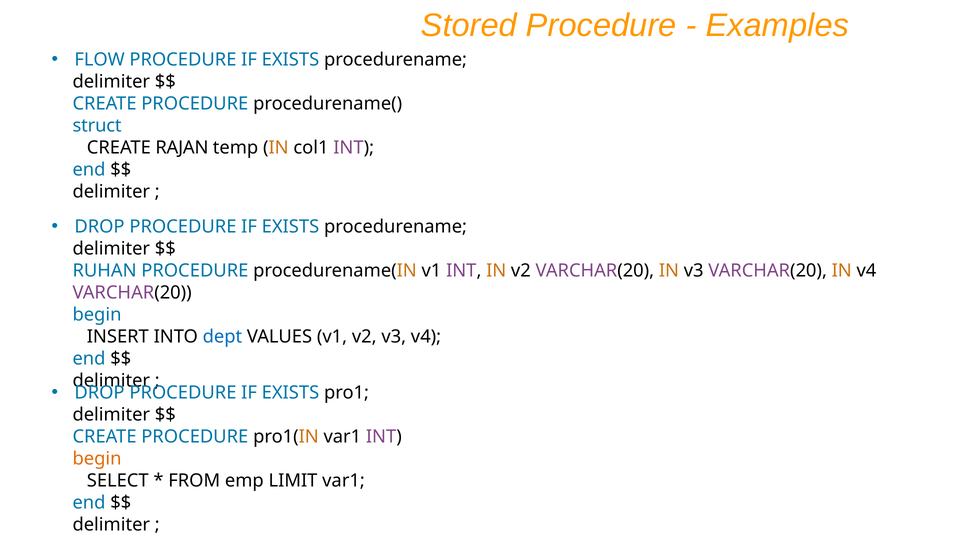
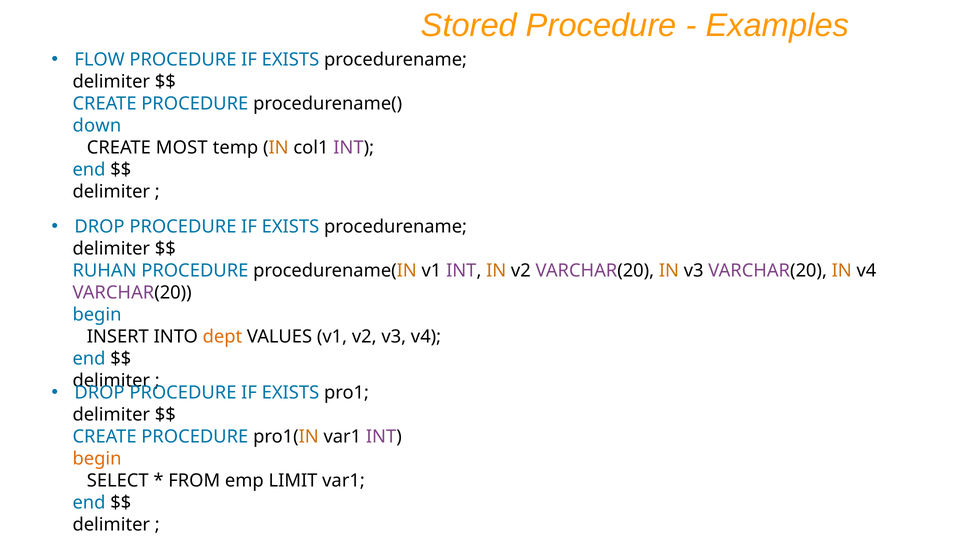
struct: struct -> down (97, 126)
RAJAN: RAJAN -> MOST (182, 148)
dept colour: blue -> orange (222, 337)
